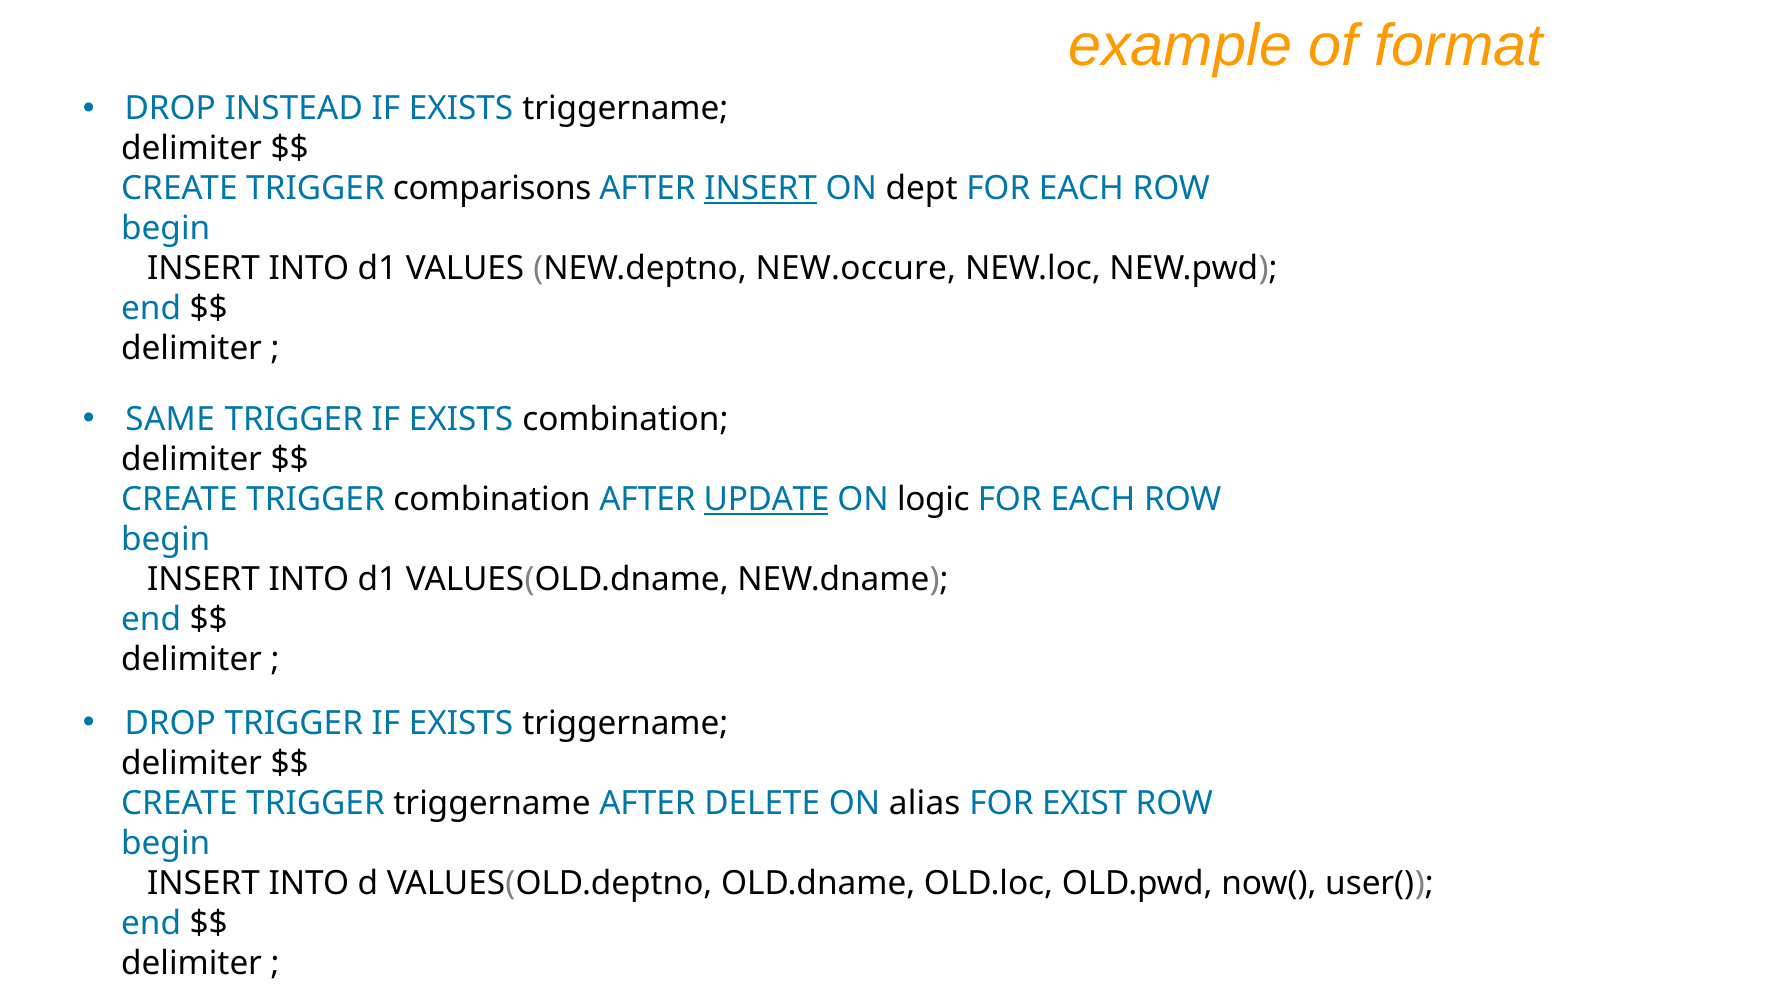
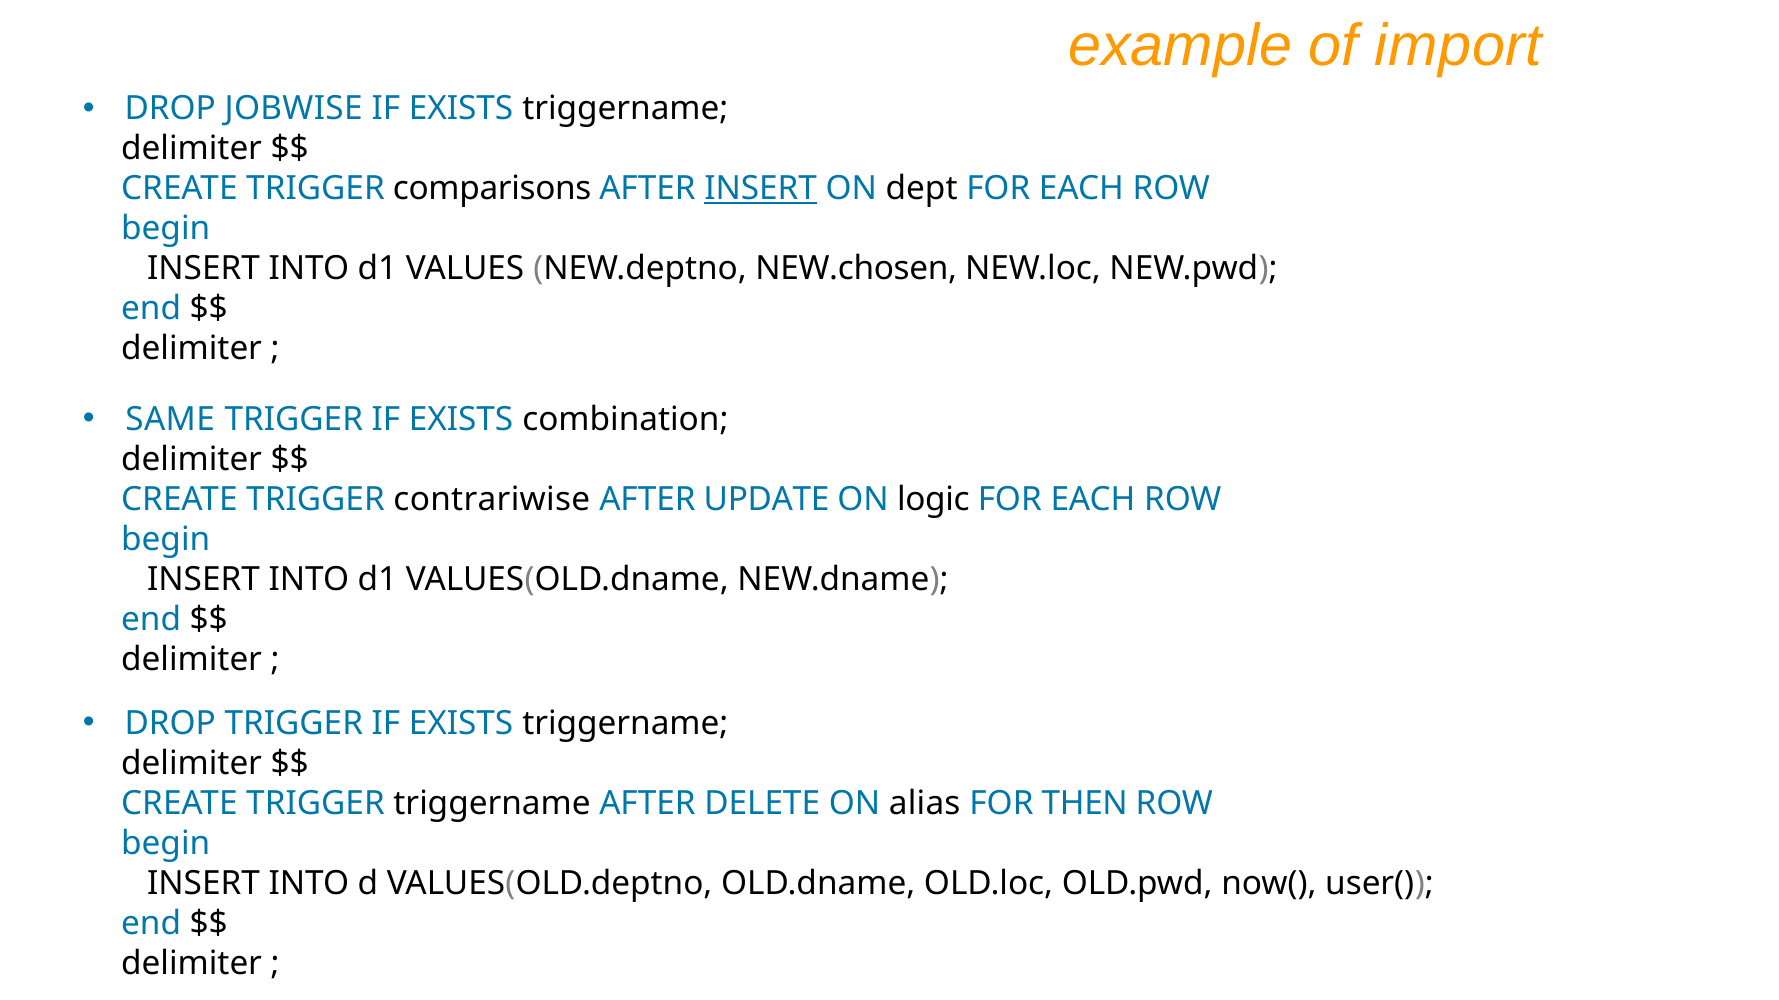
format: format -> import (1459, 46)
INSTEAD: INSTEAD -> JOBWISE (294, 109)
NEW.occure: NEW.occure -> NEW.chosen (856, 269)
TRIGGER combination: combination -> contrariwise (492, 500)
UPDATE underline: present -> none (767, 500)
EXIST: EXIST -> THEN (1085, 804)
